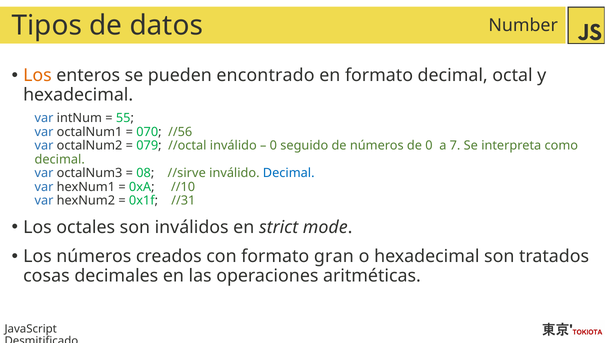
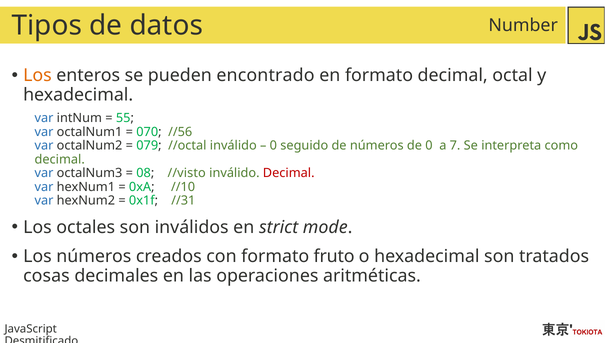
//sirve: //sirve -> //visto (187, 174)
Decimal colour: blue -> red (289, 174)
gran: gran -> fruto (334, 257)
